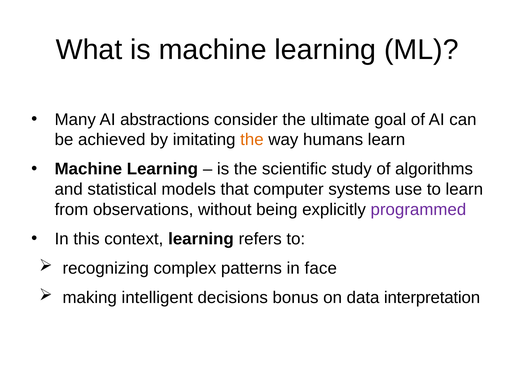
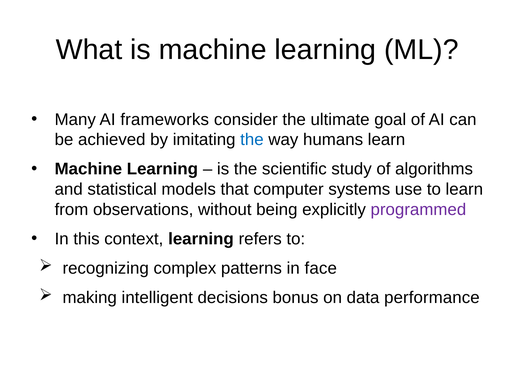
abstractions: abstractions -> frameworks (165, 120)
the colour: orange -> blue (252, 140)
interpretation: interpretation -> performance (432, 298)
